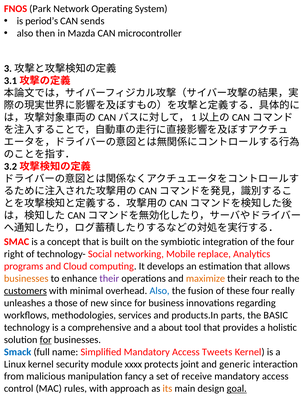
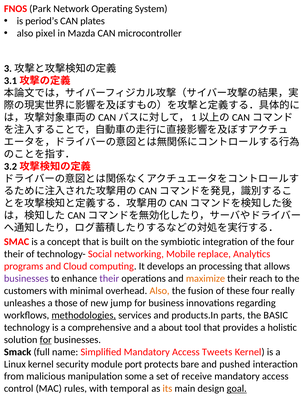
sends: sends -> plates (93, 21)
then: then -> pixel (45, 33)
right: right -> their (14, 254)
estimation: estimation -> processing (221, 266)
businesses colour: orange -> purple (26, 278)
customers underline: present -> none (25, 291)
Also colour: blue -> orange (160, 291)
since: since -> jump (121, 303)
methodologies underline: none -> present (84, 315)
Smack colour: blue -> black (18, 352)
xxxx: xxxx -> port (133, 364)
joint: joint -> bare (190, 364)
generic: generic -> pushed (235, 364)
fancy: fancy -> some (136, 376)
approach: approach -> temporal (129, 389)
